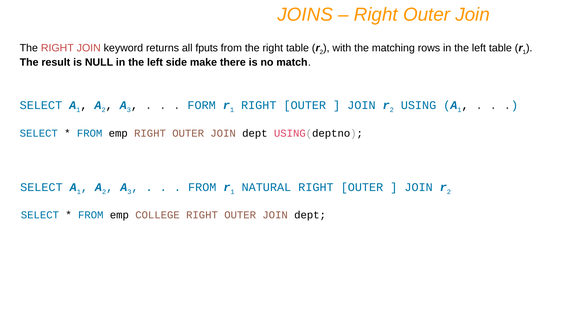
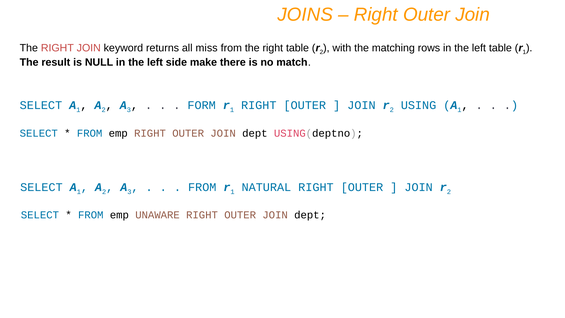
fputs: fputs -> miss (207, 48)
COLLEGE: COLLEGE -> UNAWARE (158, 215)
